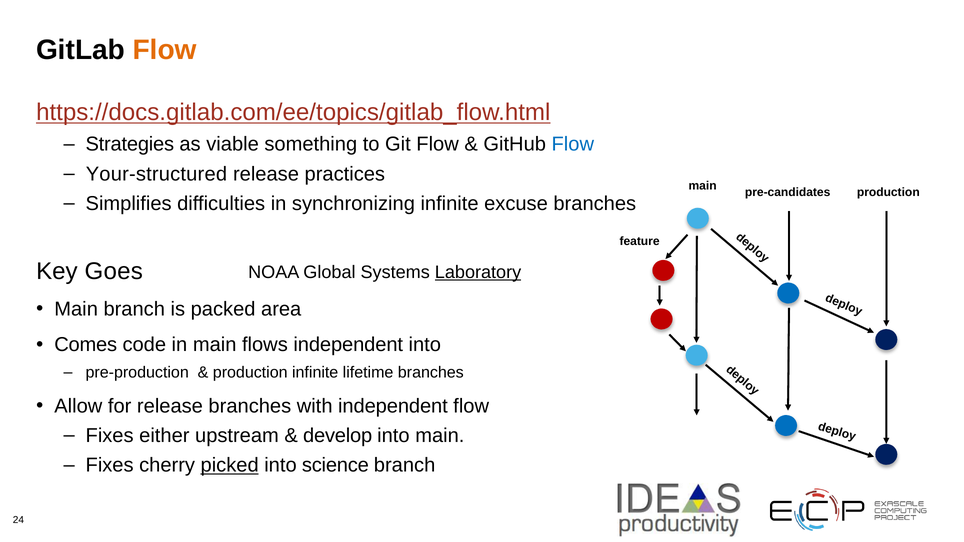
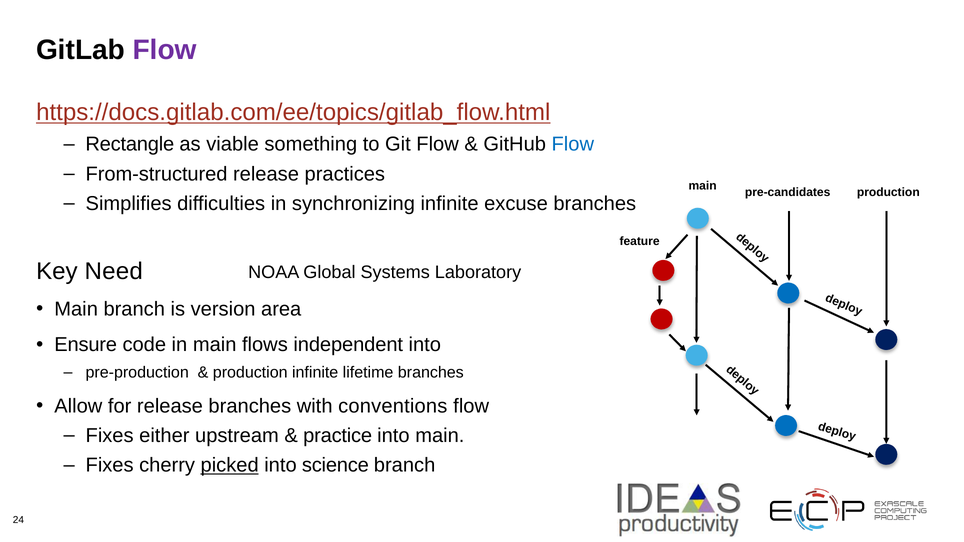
Flow colour: orange -> purple (165, 50)
Strategies: Strategies -> Rectangle (130, 144)
Your-structured: Your-structured -> From-structured (157, 174)
Goes: Goes -> Need (114, 271)
Laboratory underline: present -> none (478, 272)
packed: packed -> version (223, 309)
Comes: Comes -> Ensure (86, 345)
with independent: independent -> conventions (393, 406)
develop: develop -> practice (338, 436)
